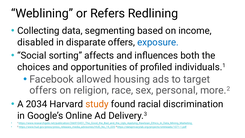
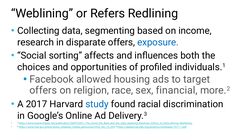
disabled: disabled -> research (36, 42)
personal: personal -> financial (177, 90)
2034: 2034 -> 2017 (37, 104)
study colour: orange -> blue (97, 104)
